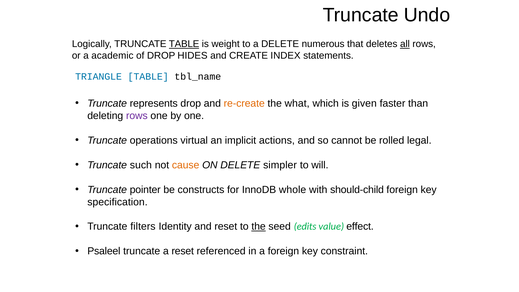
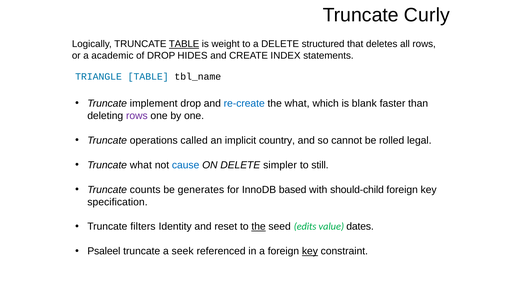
Undo: Undo -> Curly (427, 15)
numerous: numerous -> structured (323, 44)
all underline: present -> none (405, 44)
represents: represents -> implement (154, 103)
re-create colour: orange -> blue (244, 103)
given: given -> blank (364, 103)
virtual: virtual -> called (194, 140)
actions: actions -> country (277, 140)
Truncate such: such -> what (141, 165)
cause colour: orange -> blue (186, 165)
will: will -> still (320, 165)
pointer: pointer -> counts (145, 190)
constructs: constructs -> generates (201, 190)
whole: whole -> based (293, 190)
effect: effect -> dates (360, 227)
a reset: reset -> seek (183, 251)
key underline: none -> present (310, 251)
